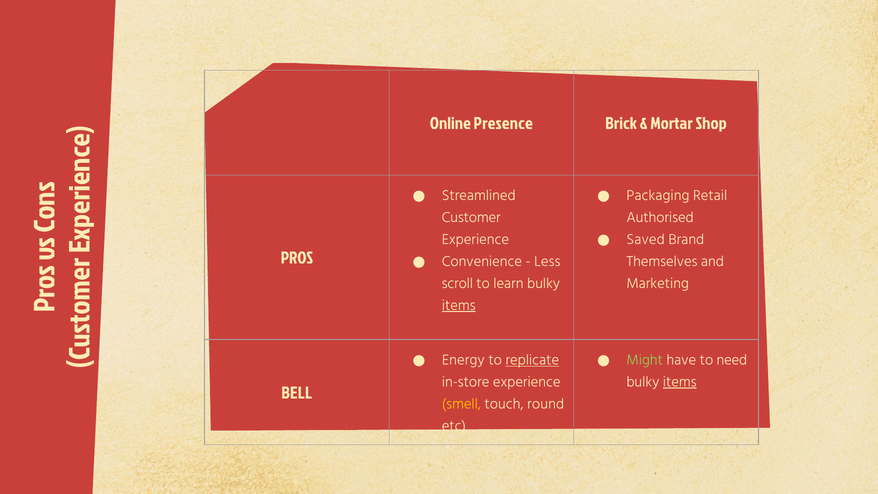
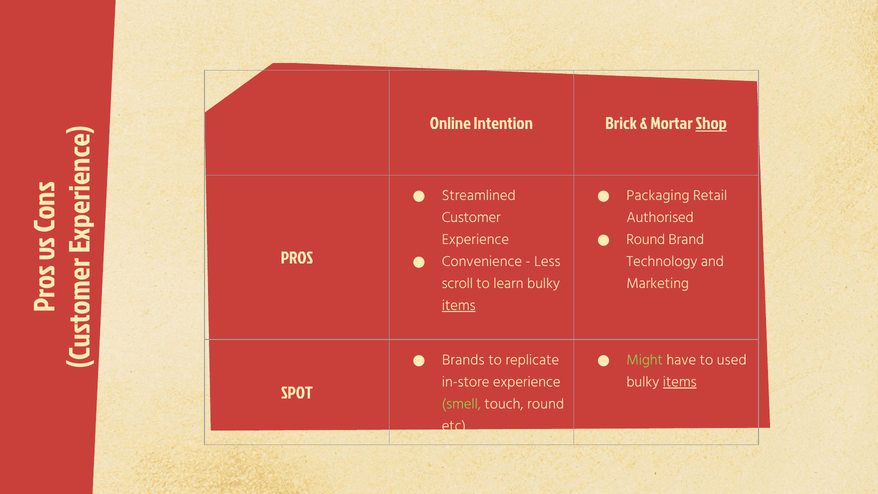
Presence: Presence -> Intention (503, 124)
Shop underline: none -> present (711, 124)
Saved: Saved -> Round (646, 239)
Themselves: Themselves -> Technology (662, 261)
Energy: Energy -> Brands (463, 360)
replicate underline: present -> none (532, 360)
need: need -> used (732, 360)
BELL: BELL -> SPOT (297, 393)
smell colour: yellow -> light green (461, 404)
